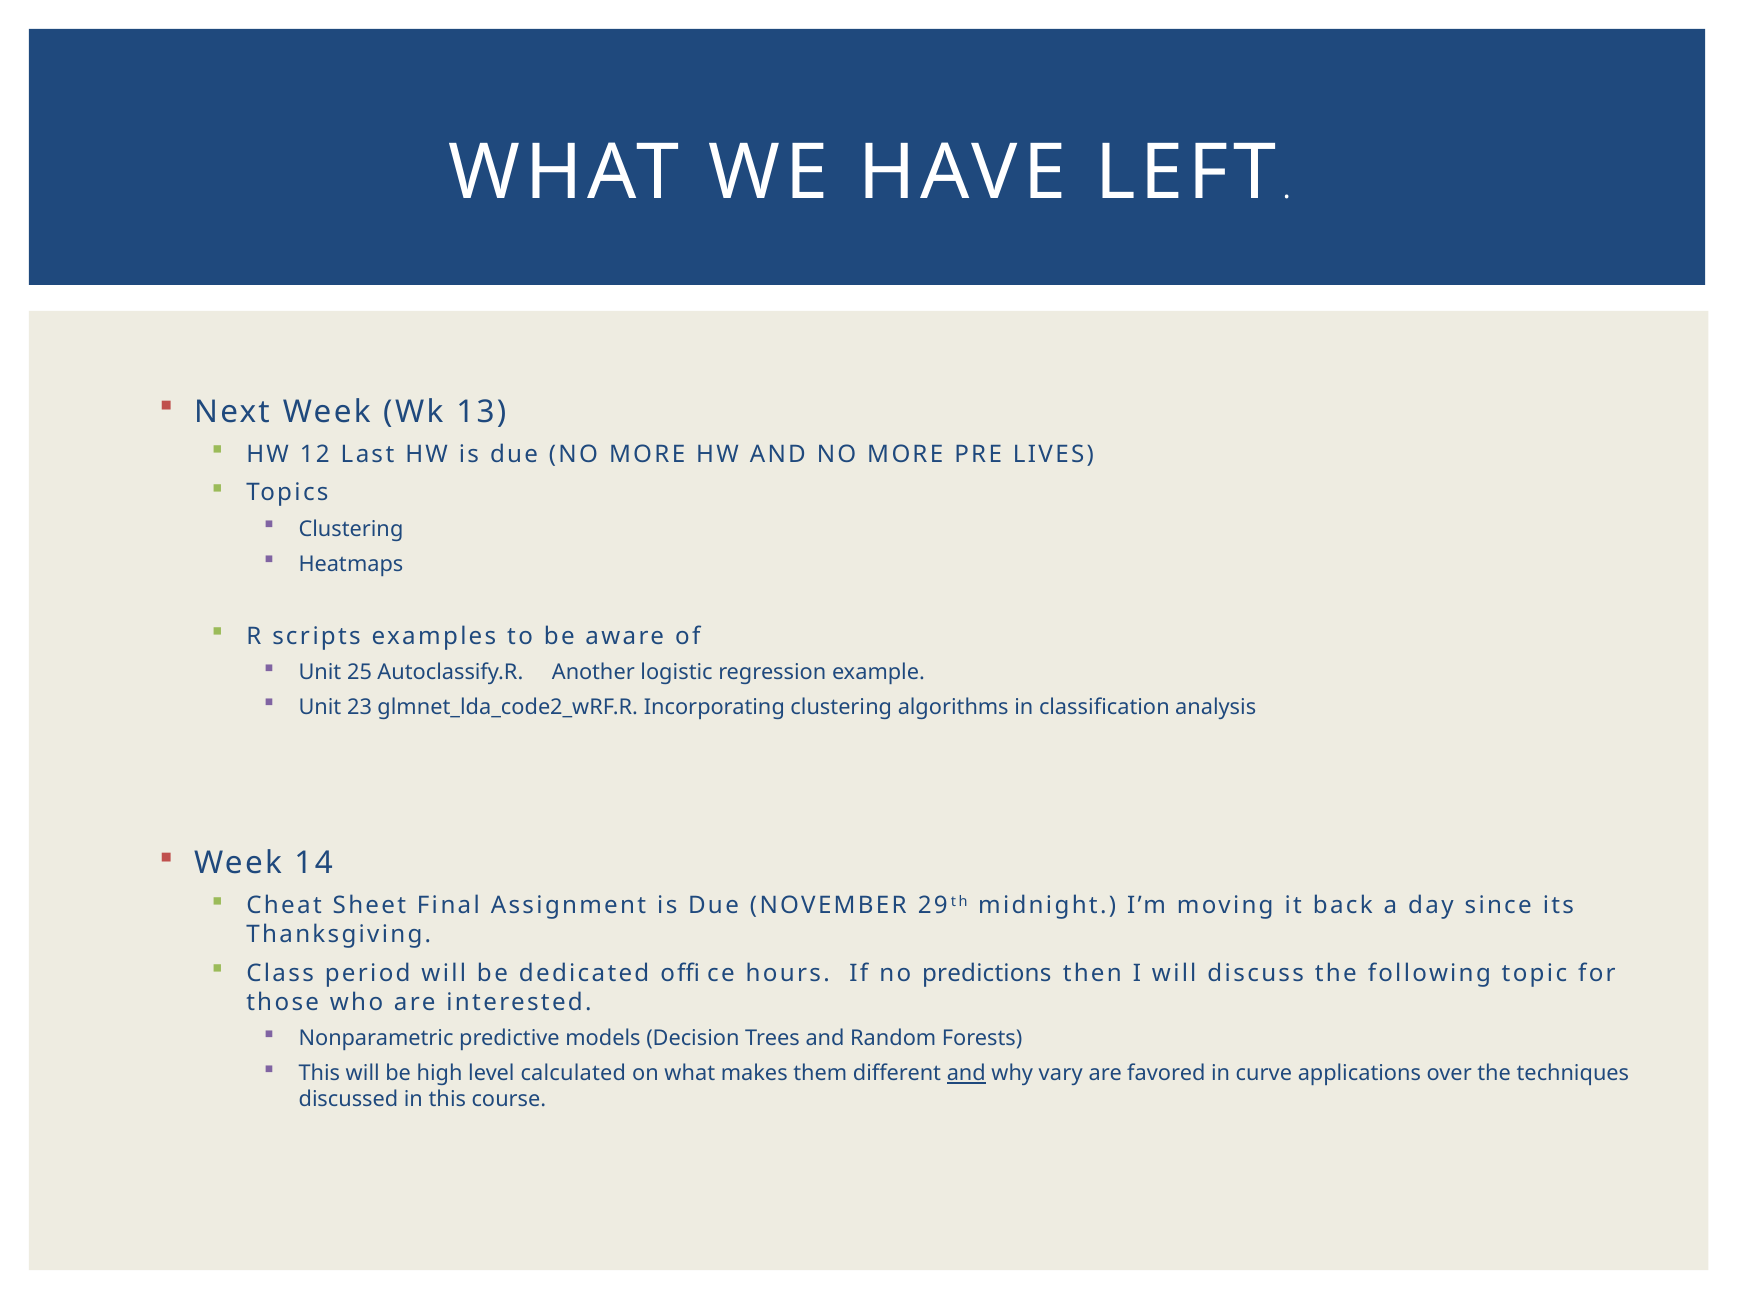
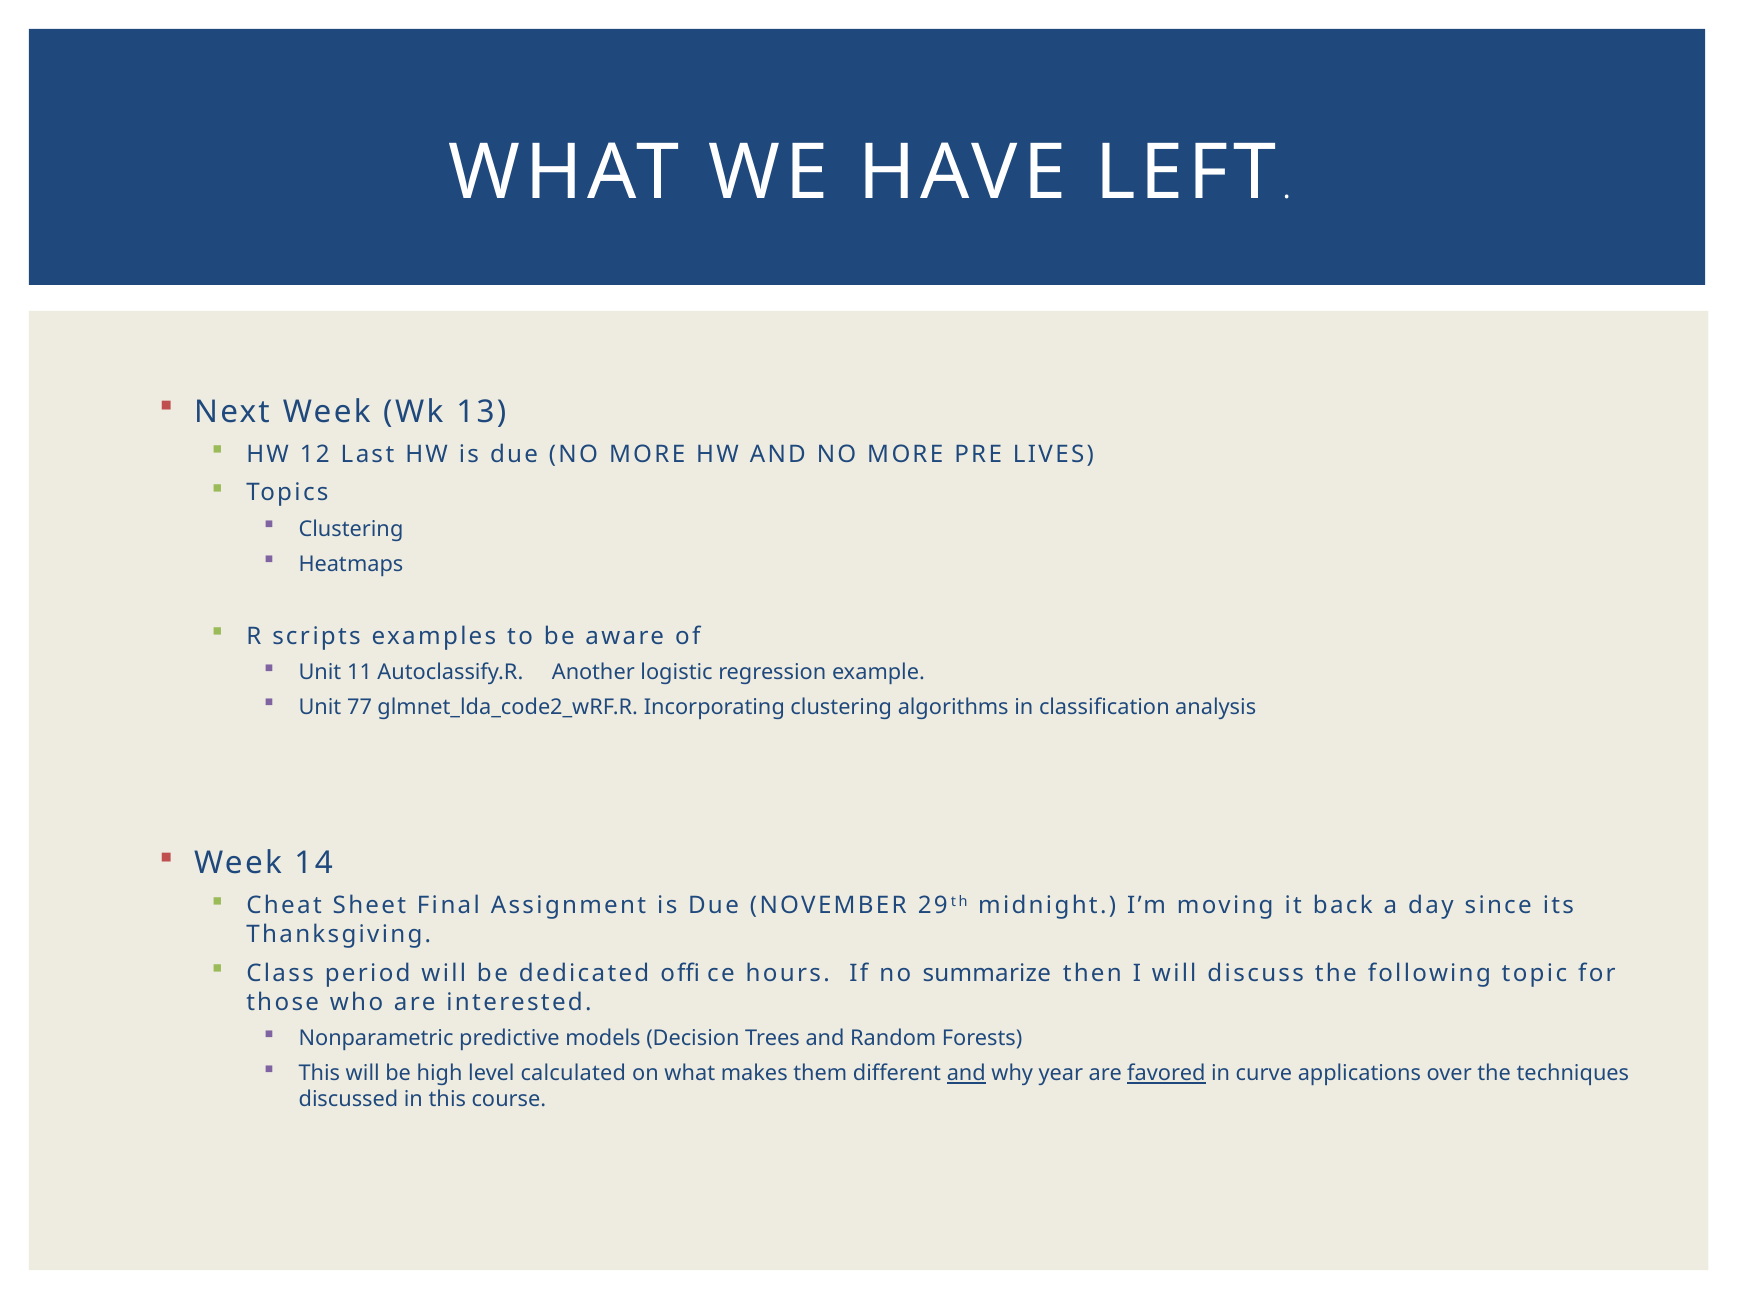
25: 25 -> 11 (360, 672)
23: 23 -> 77 (360, 707)
predictions: predictions -> summarize (987, 974)
vary: vary -> year (1061, 1074)
favored underline: none -> present (1166, 1074)
